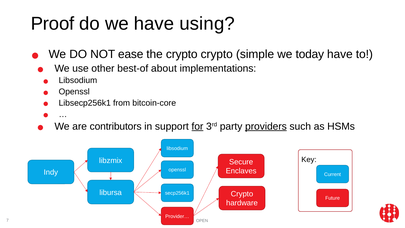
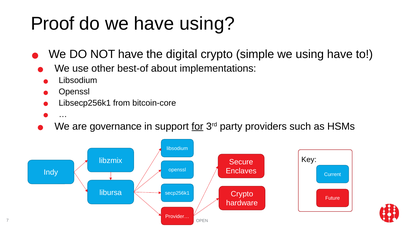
NOT ease: ease -> have (131, 54)
the crypto: crypto -> digital (182, 54)
we today: today -> using (310, 54)
contributors: contributors -> governance (116, 126)
providers underline: present -> none (266, 126)
